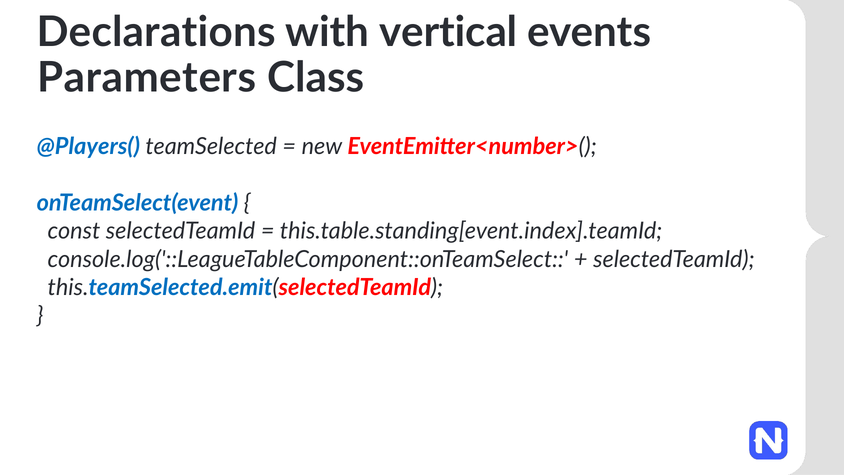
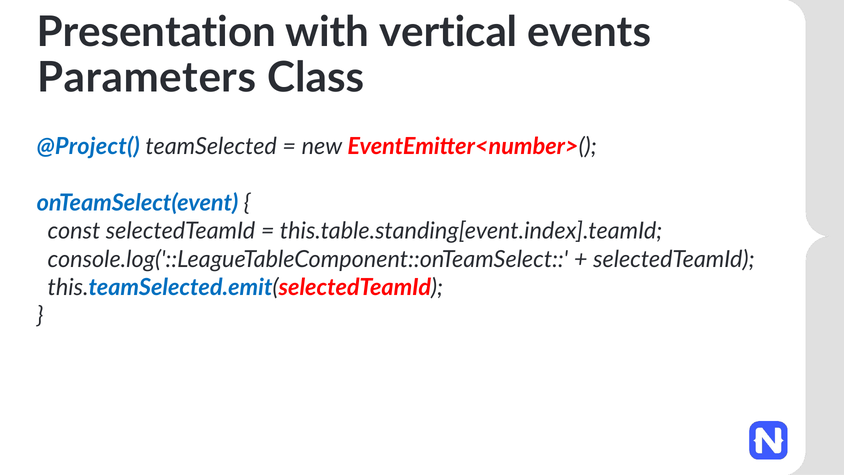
Declarations: Declarations -> Presentation (156, 32)
@Players(: @Players( -> @Project( (88, 147)
